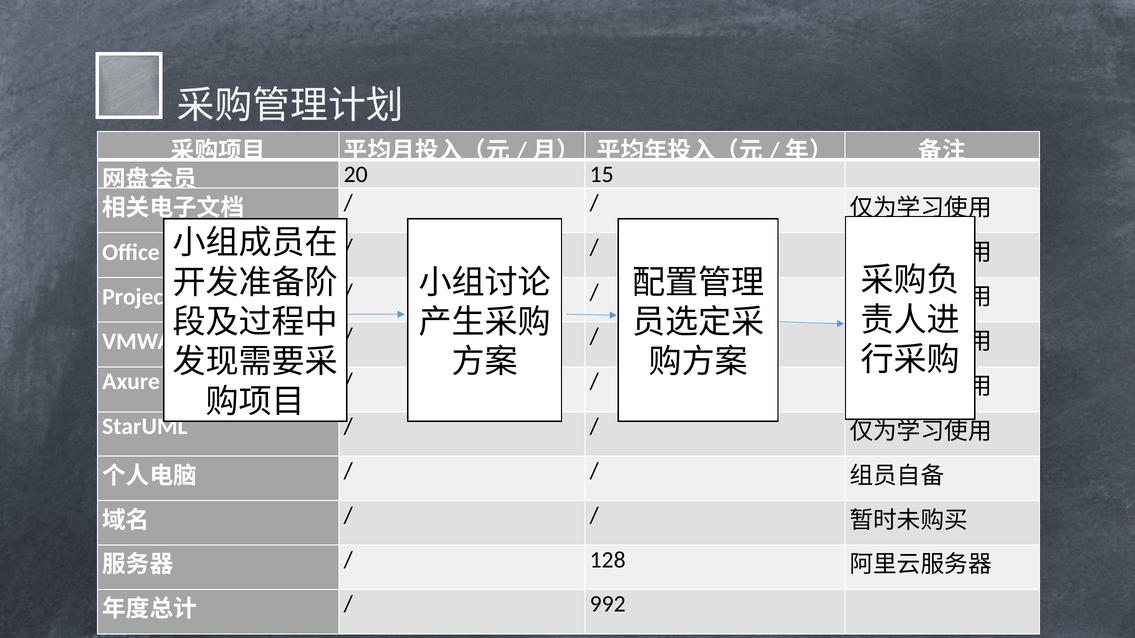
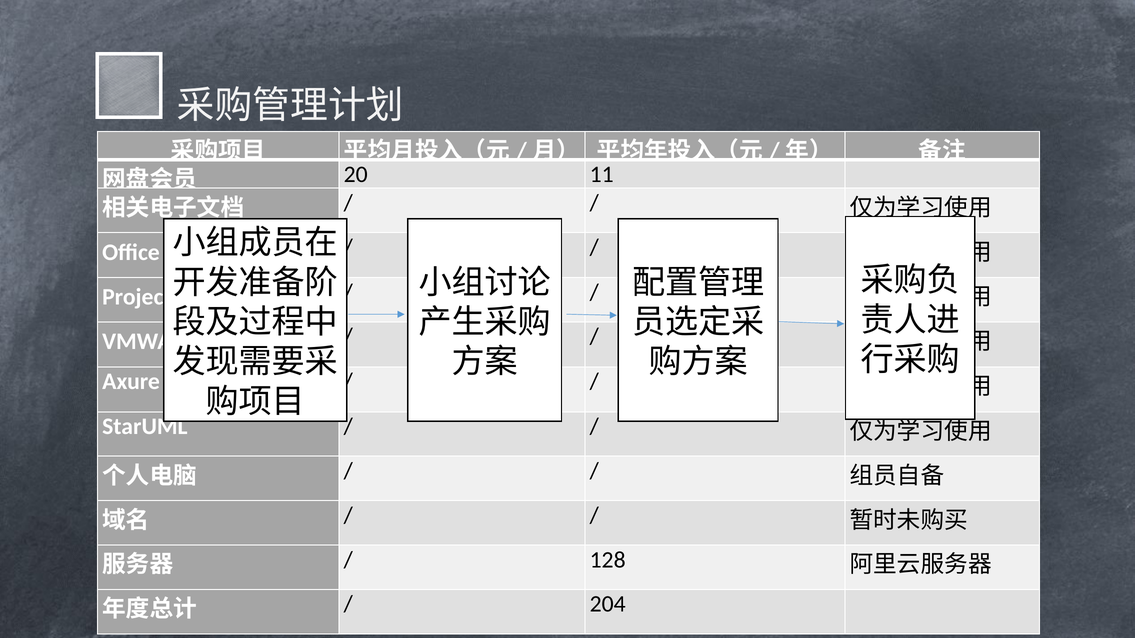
15: 15 -> 11 (602, 175)
992: 992 -> 204 (608, 605)
